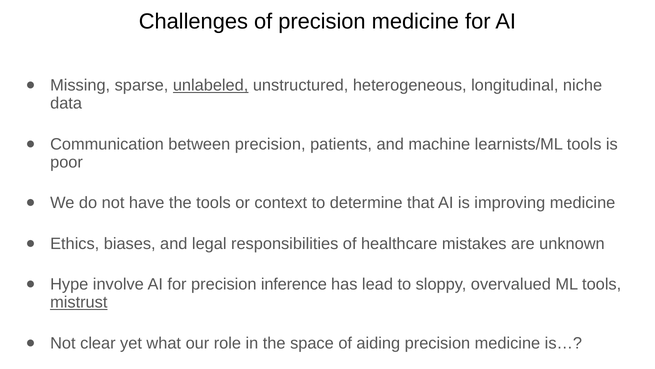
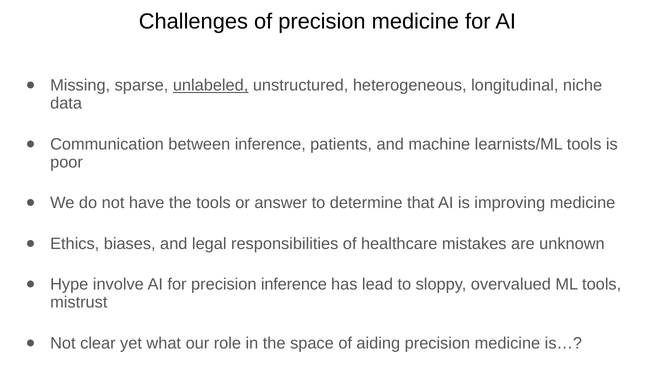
between precision: precision -> inference (270, 144)
context: context -> answer (281, 203)
mistrust underline: present -> none (79, 302)
